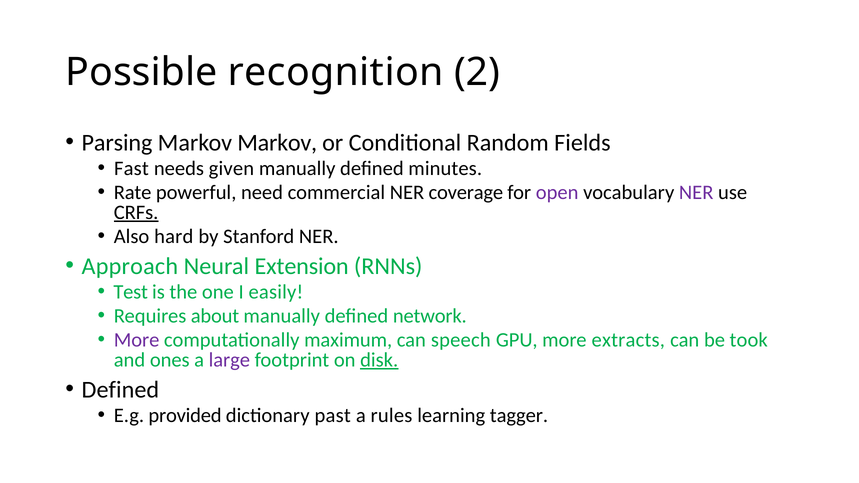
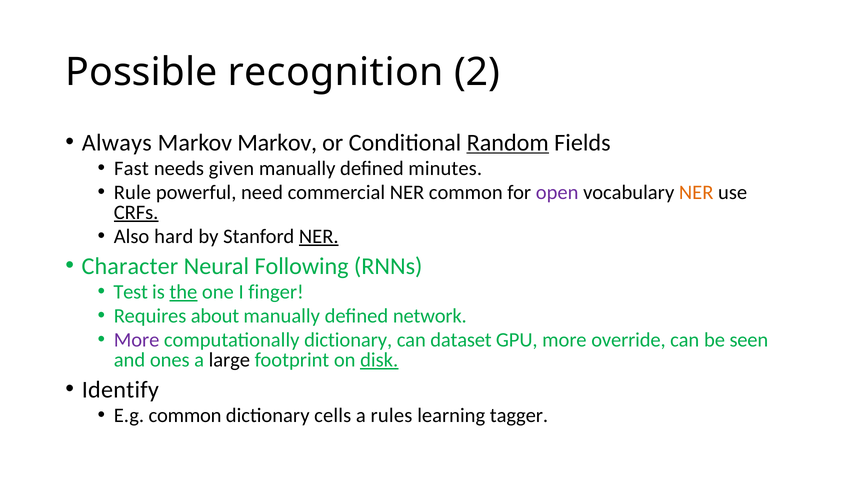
Parsing: Parsing -> Always (117, 143)
Random underline: none -> present (508, 143)
Rate: Rate -> Rule (132, 193)
NER coverage: coverage -> common (466, 193)
NER colour: purple -> orange (696, 193)
NER underline: none -> present (319, 237)
Approach: Approach -> Character (130, 266)
Extension: Extension -> Following (302, 266)
the underline: none -> present (183, 292)
easily: easily -> finger (276, 292)
computationally maximum: maximum -> dictionary (348, 340)
speech: speech -> dataset (461, 340)
extracts: extracts -> override (628, 340)
took: took -> seen (749, 340)
large colour: purple -> black (229, 360)
Defined: Defined -> Identify (120, 390)
E.g provided: provided -> common (185, 416)
past: past -> cells (333, 416)
